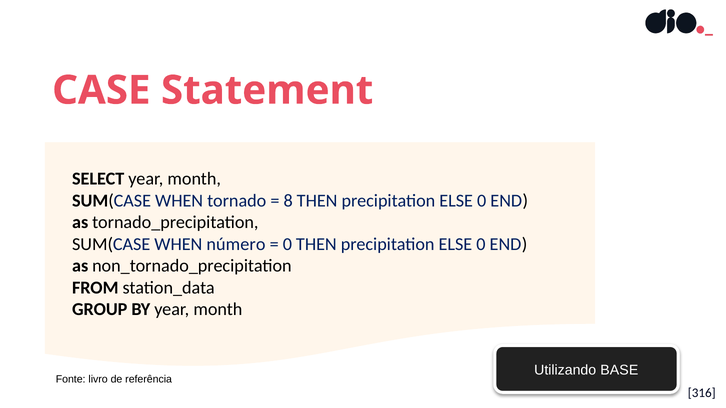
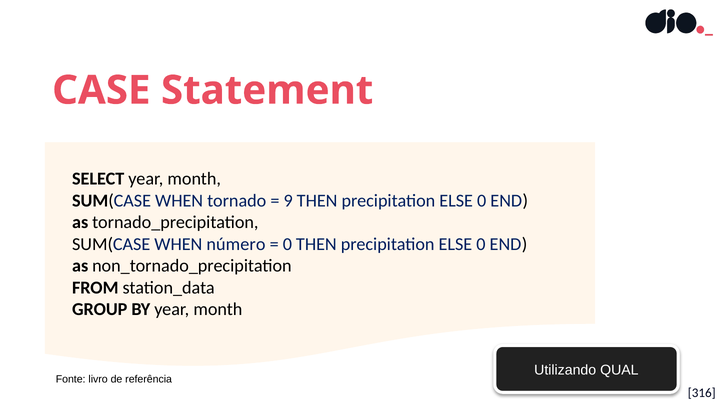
8: 8 -> 9 (288, 201)
BASE: BASE -> QUAL (619, 370)
